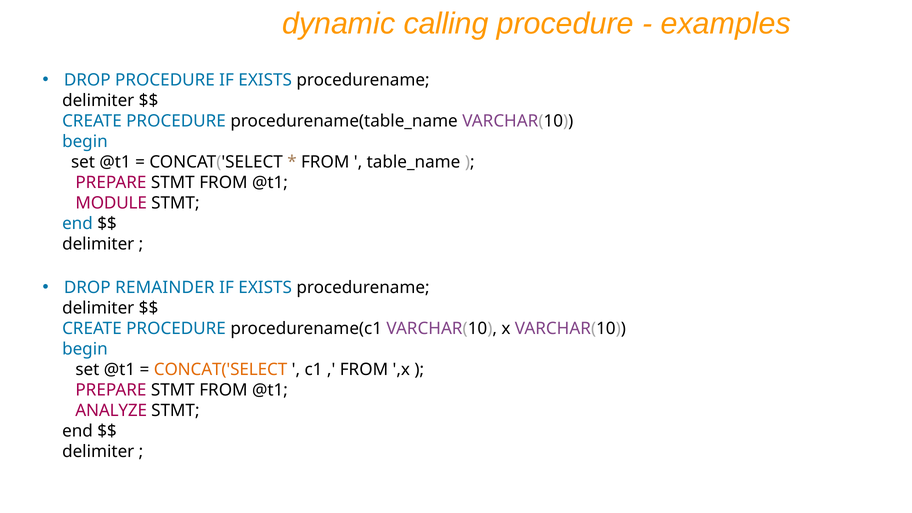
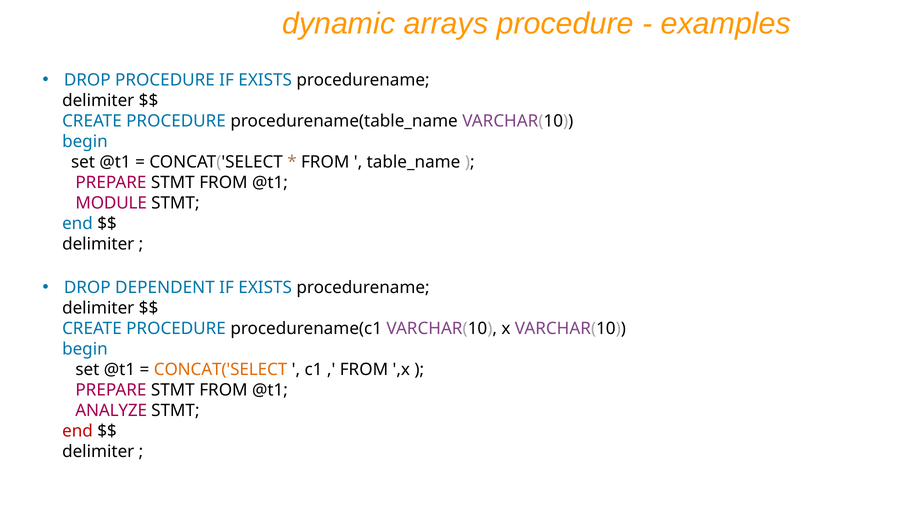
calling: calling -> arrays (446, 24)
REMAINDER: REMAINDER -> DEPENDENT (165, 287)
end colour: black -> red (77, 431)
